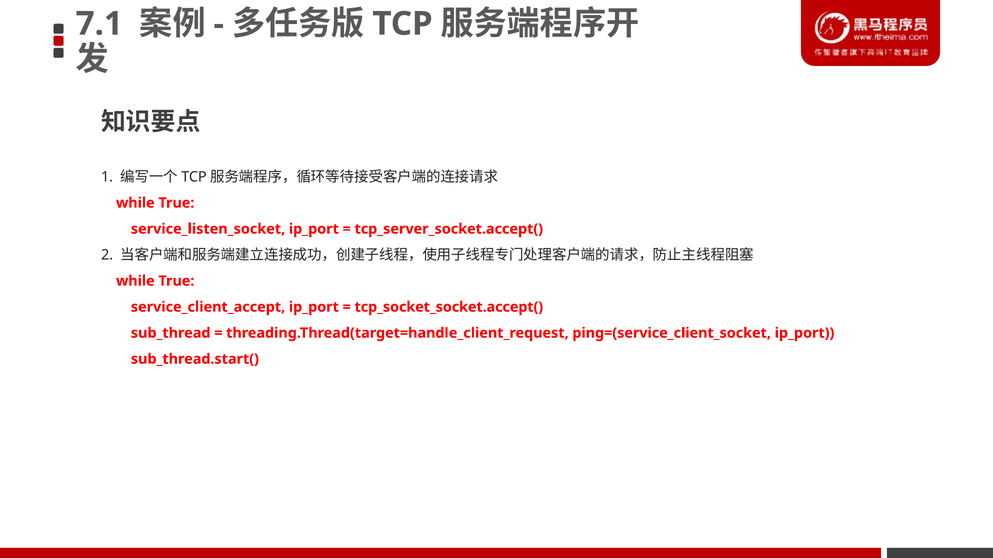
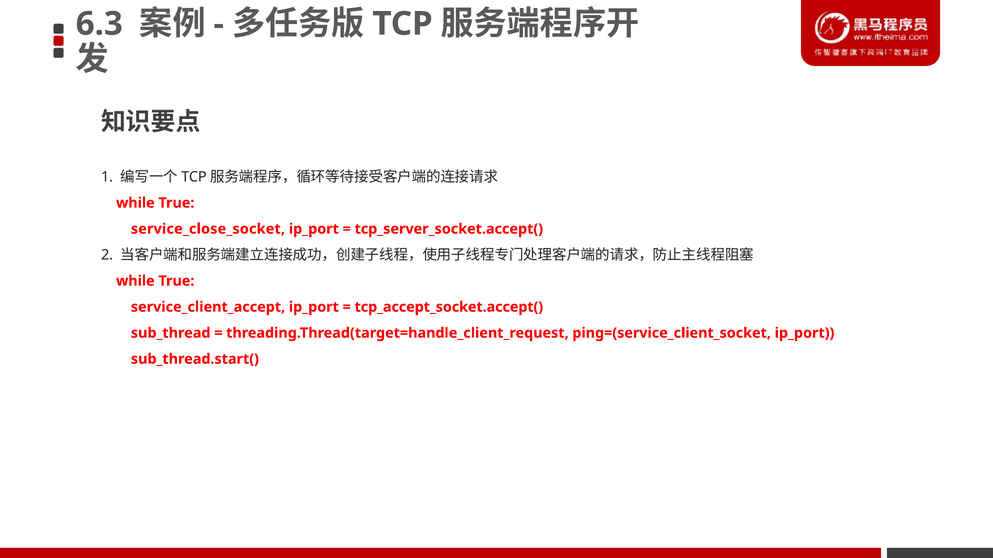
7.1: 7.1 -> 6.3 (99, 24)
service_listen_socket: service_listen_socket -> service_close_socket (208, 229)
tcp_socket_socket.accept(: tcp_socket_socket.accept( -> tcp_accept_socket.accept( (449, 307)
